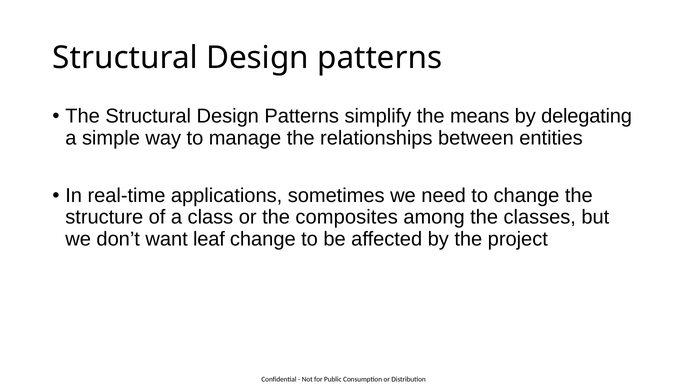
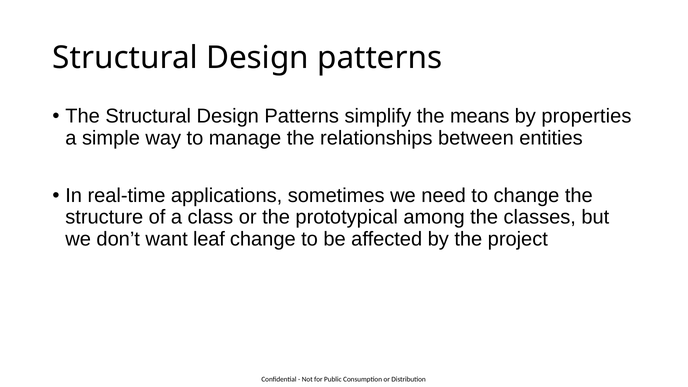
delegating: delegating -> properties (586, 116)
composites: composites -> prototypical (347, 217)
